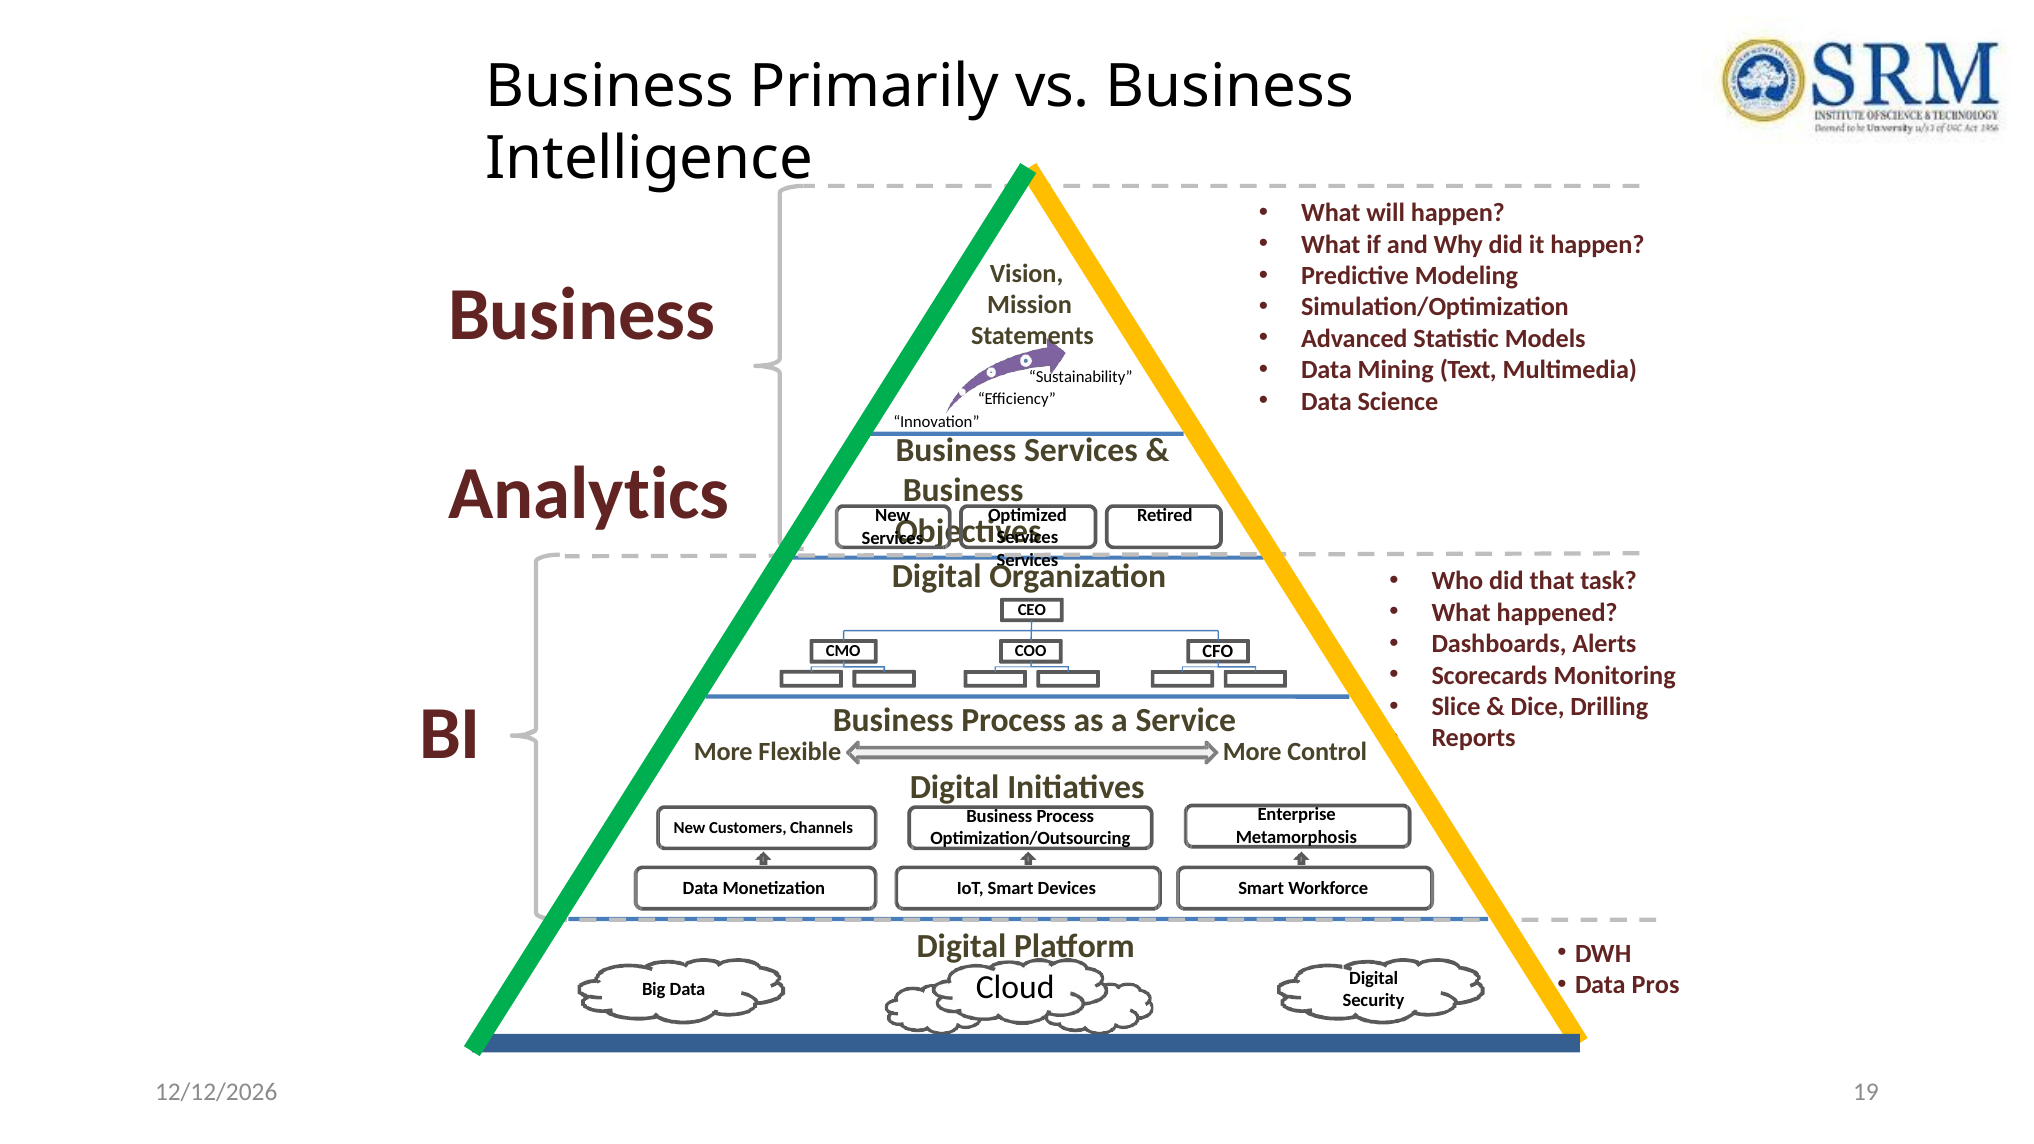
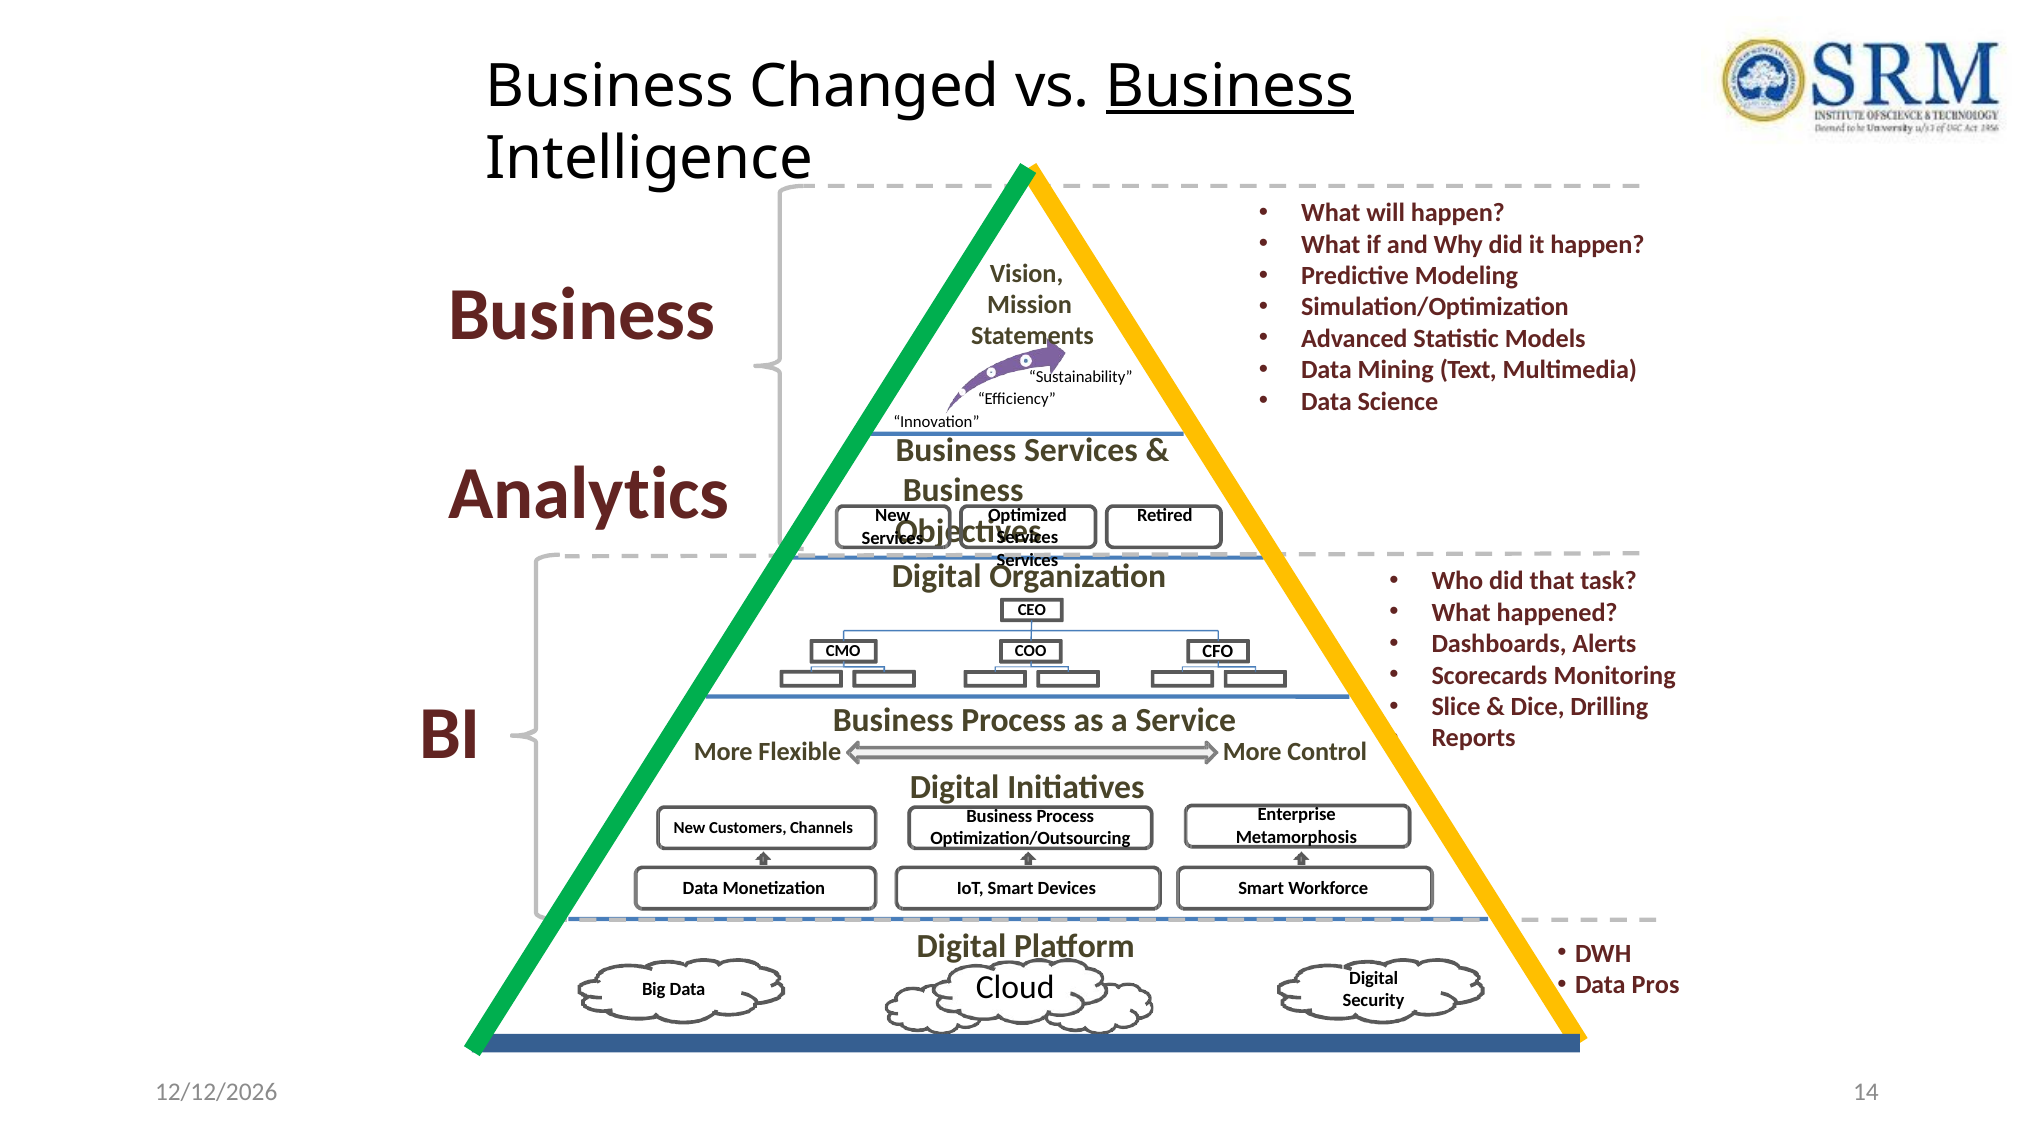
Primarily: Primarily -> Changed (874, 87)
Business underline: none -> present (1230, 87)
19: 19 -> 14 (1866, 1092)
